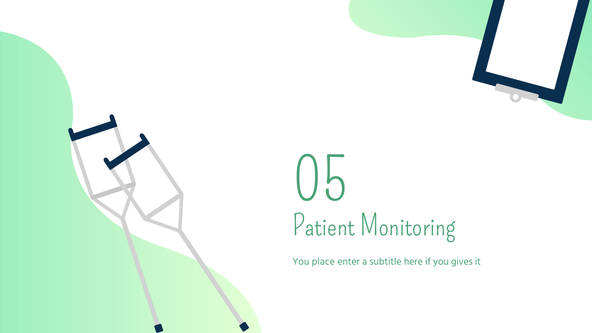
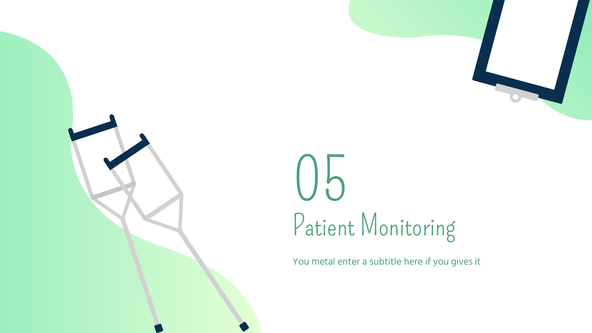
place: place -> metal (323, 262)
